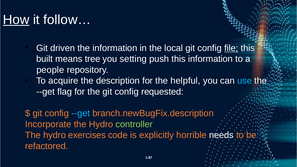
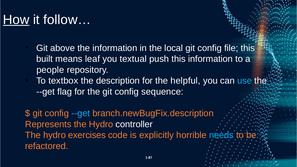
driven: driven -> above (63, 48)
file underline: present -> none (231, 48)
tree: tree -> leaf (93, 59)
setting: setting -> textual (133, 59)
acquire: acquire -> textbox (63, 81)
requested: requested -> sequence (162, 92)
Incorporate: Incorporate -> Represents (48, 124)
controller colour: light green -> white (134, 124)
needs colour: white -> light blue (221, 135)
